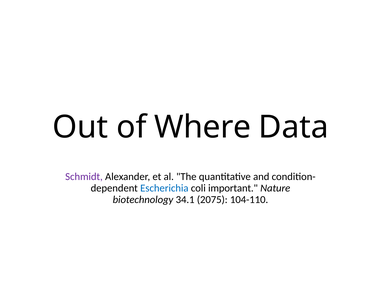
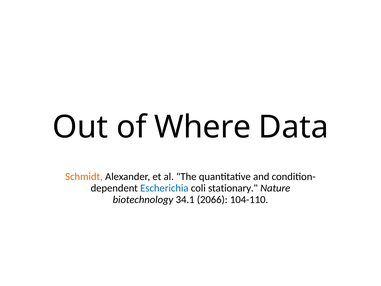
Schmidt colour: purple -> orange (84, 177)
important: important -> stationary (233, 188)
2075: 2075 -> 2066 (212, 199)
